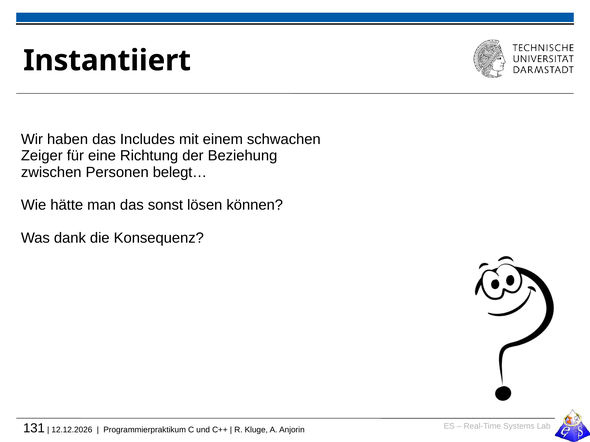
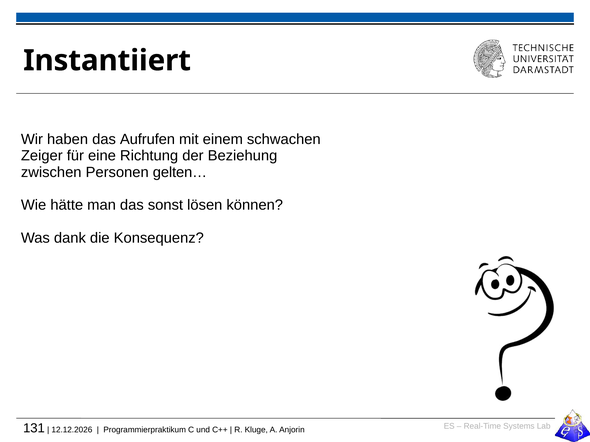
Includes: Includes -> Aufrufen (147, 139)
belegt…: belegt… -> gelten… (180, 172)
